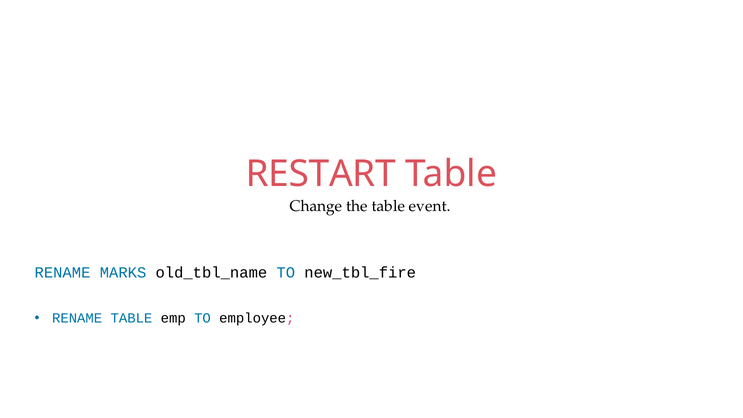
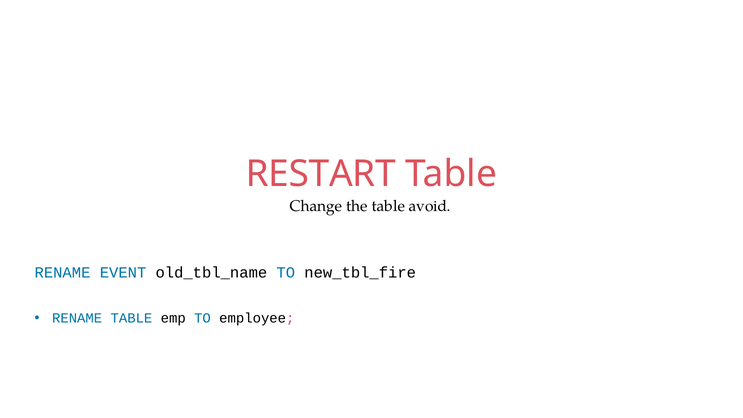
event: event -> avoid (430, 206)
MARKS: MARKS -> EVENT (123, 272)
